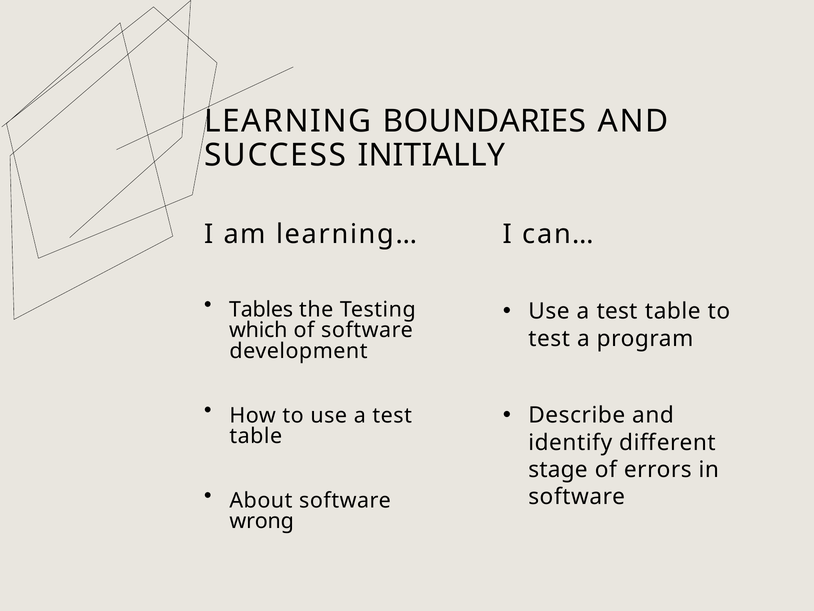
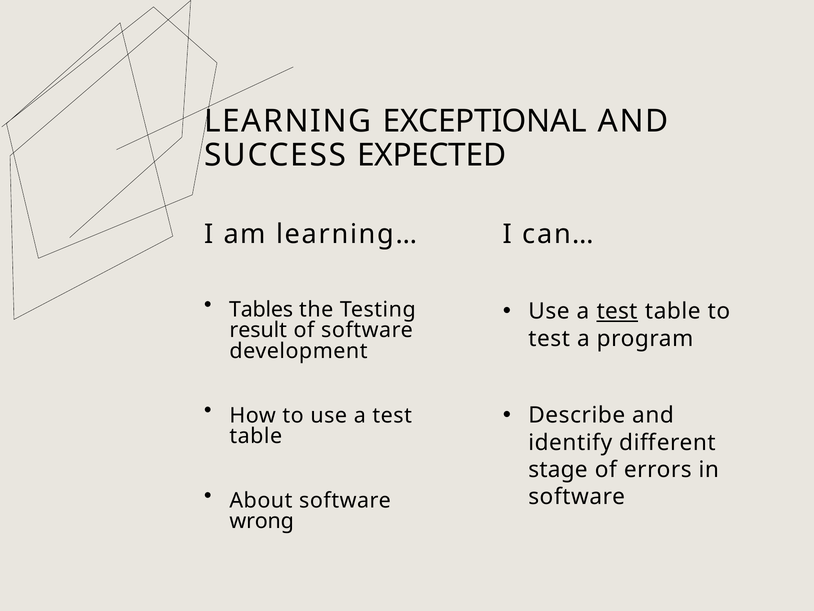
BOUNDARIES: BOUNDARIES -> EXCEPTIONAL (485, 121)
INITIALLY: INITIALLY -> EXPECTED (432, 155)
test underline: none -> present (617, 311)
which: which -> result (258, 330)
